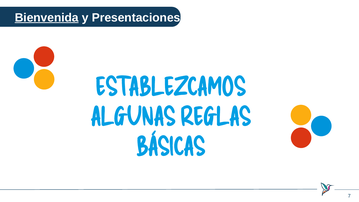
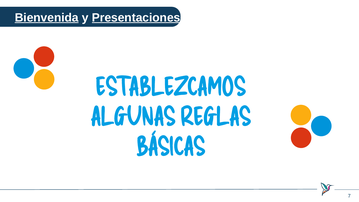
Presentaciones underline: none -> present (136, 18)
